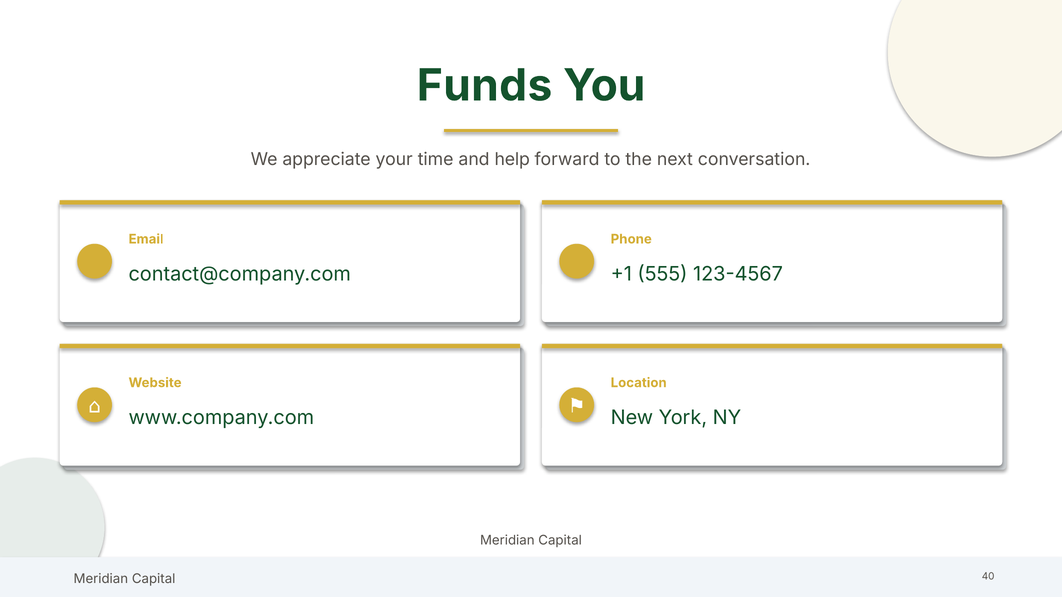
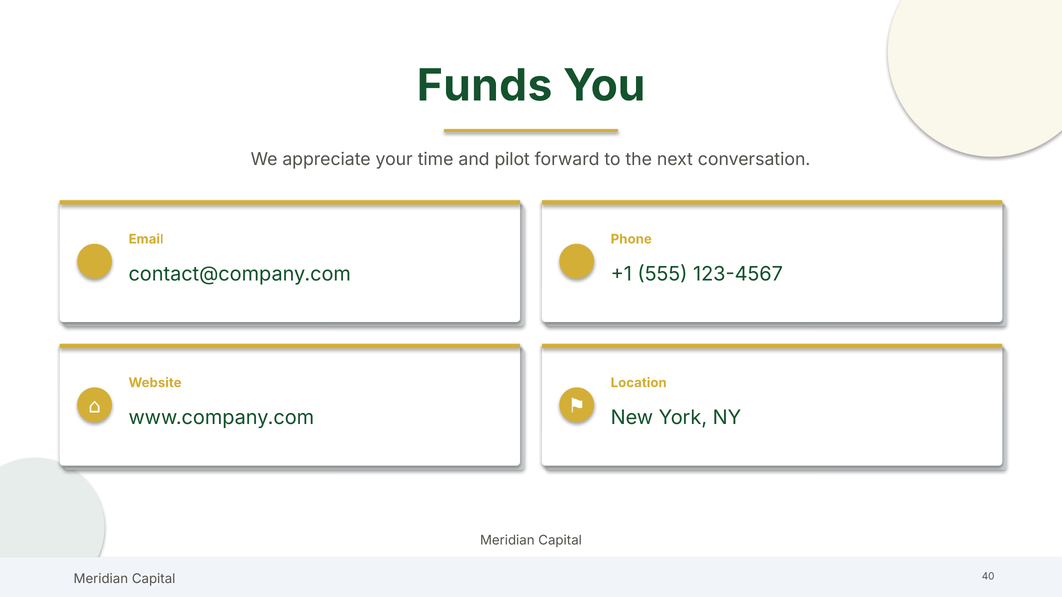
help: help -> pilot (512, 159)
